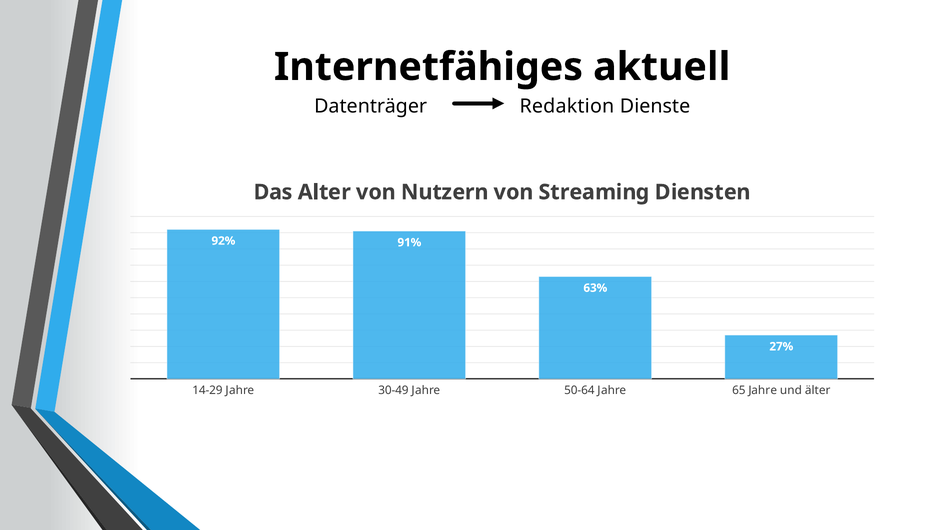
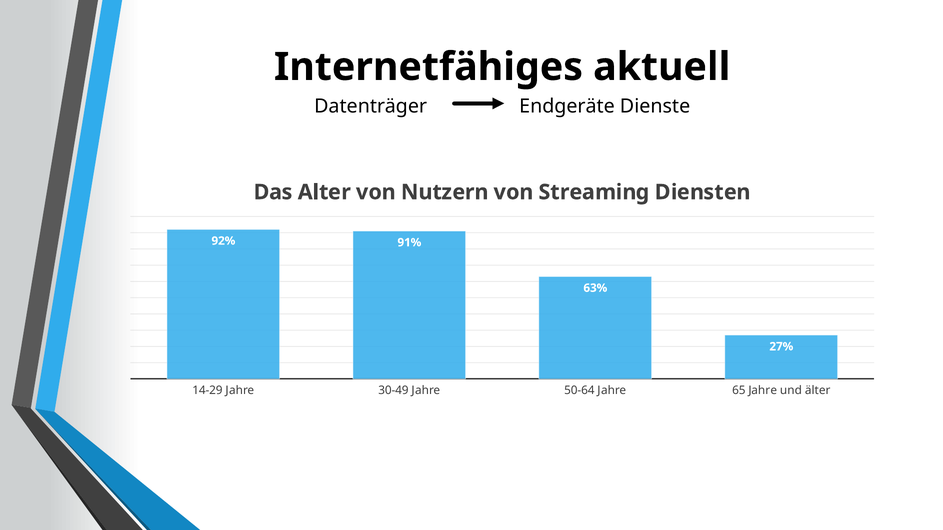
Redaktion: Redaktion -> Endgeräte (567, 106)
